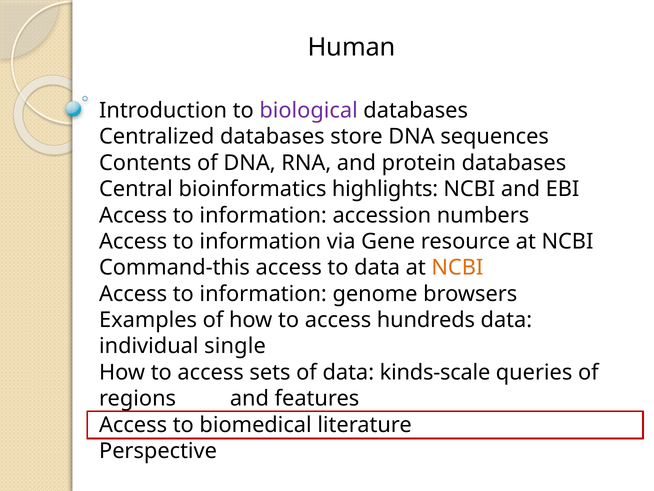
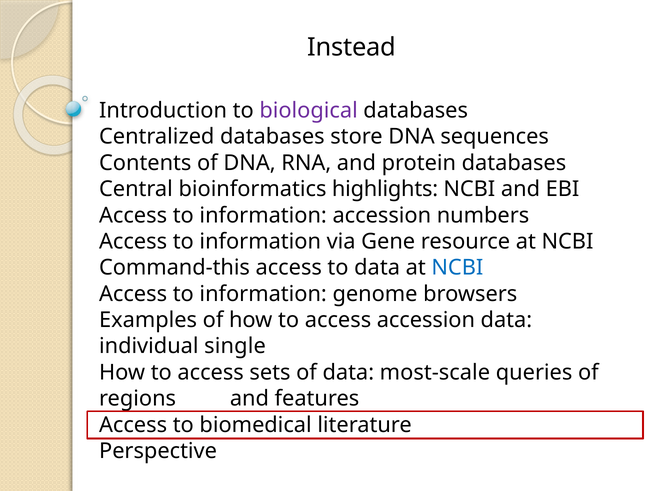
Human: Human -> Instead (352, 47)
NCBI colour: orange -> blue (457, 267)
access hundreds: hundreds -> accession (426, 320)
kinds-scale: kinds-scale -> most-scale (435, 372)
